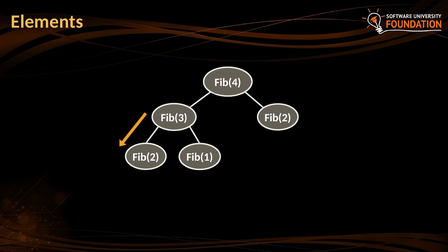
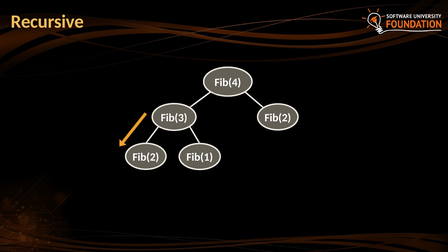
Elements: Elements -> Recursive (47, 22)
